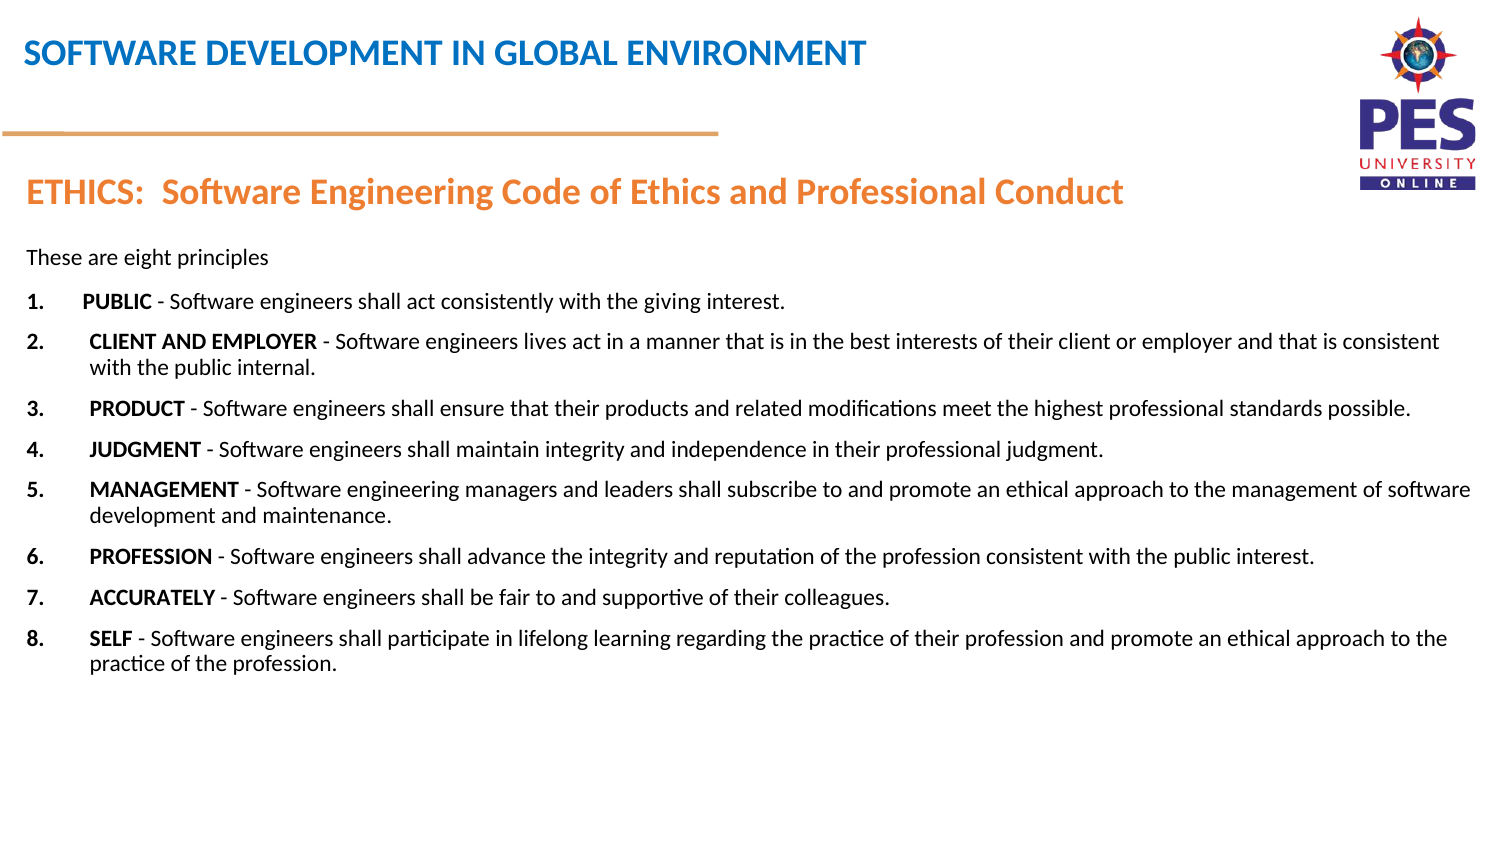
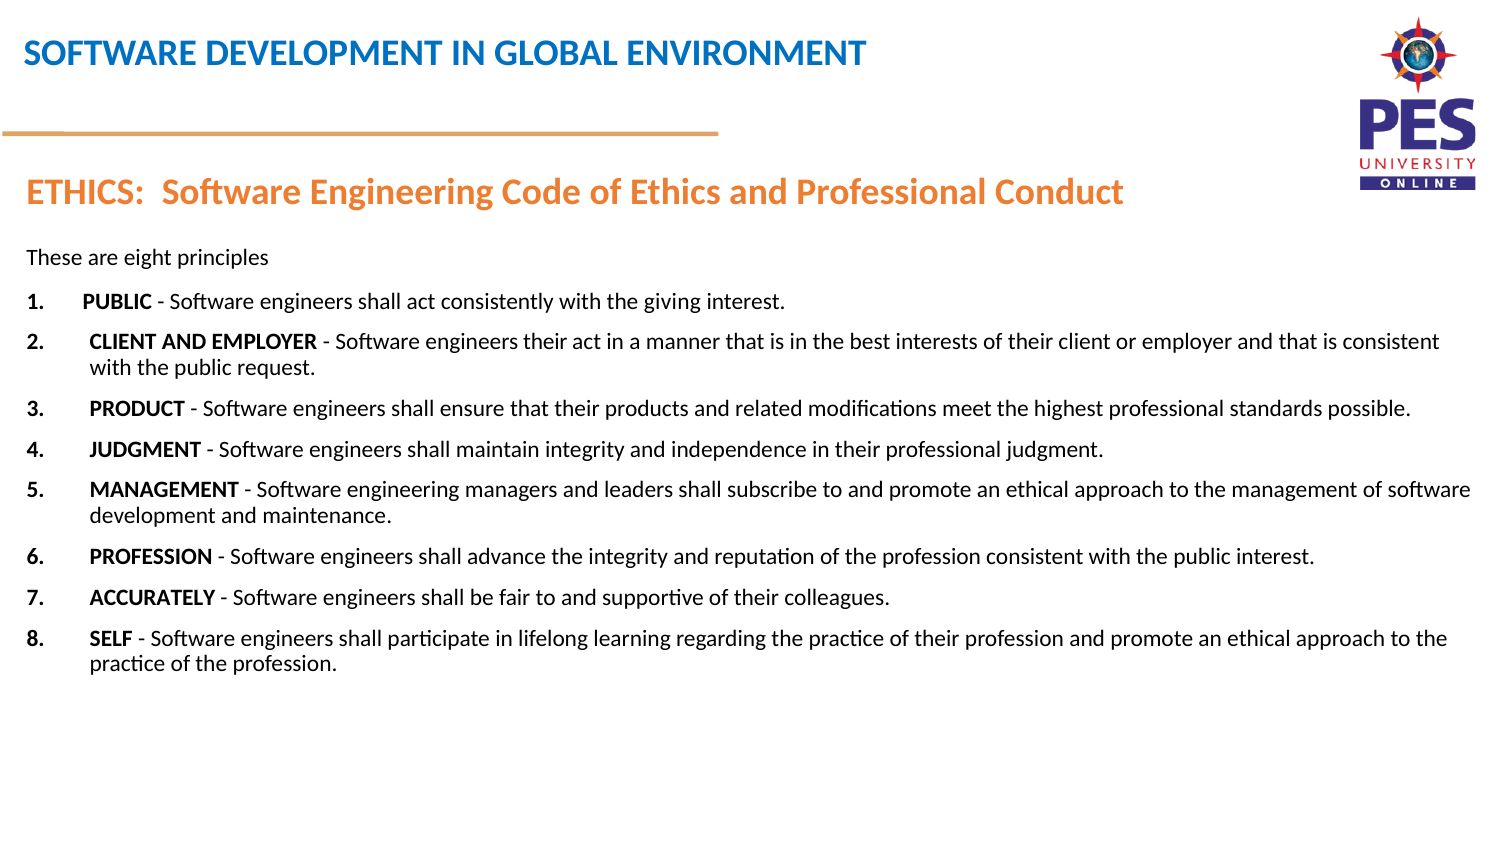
engineers lives: lives -> their (545, 342)
internal: internal -> request (276, 367)
